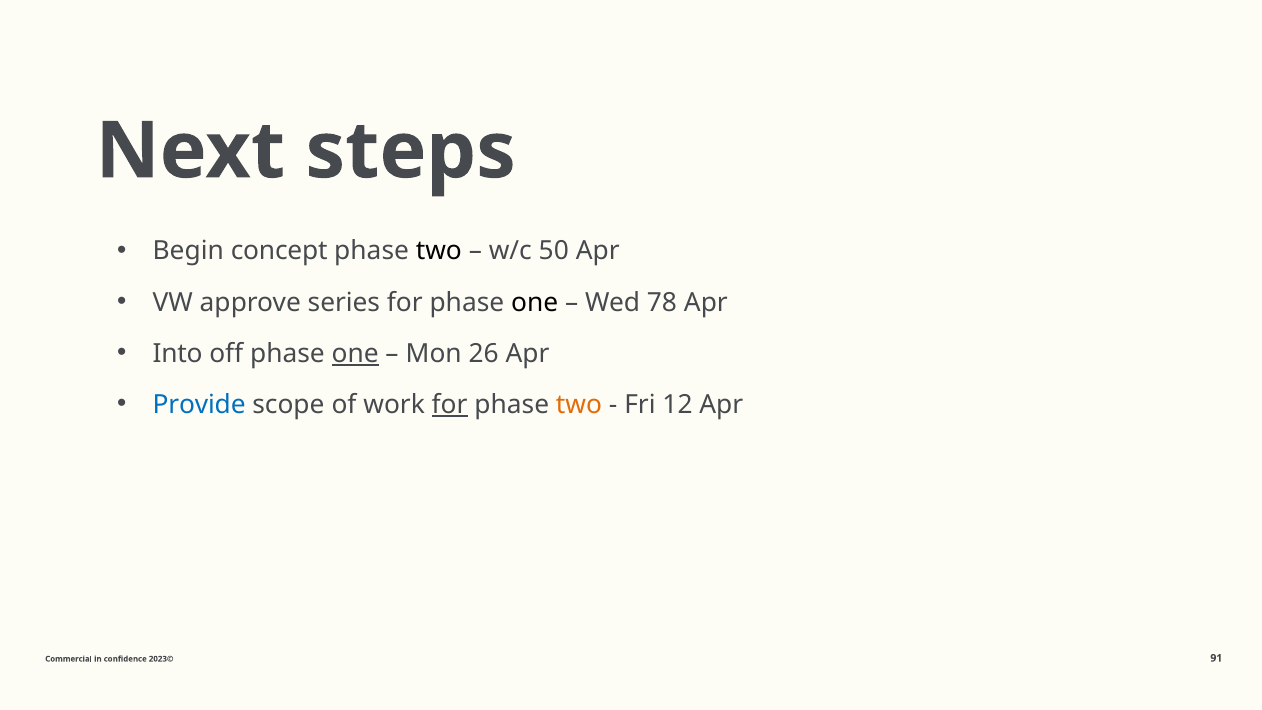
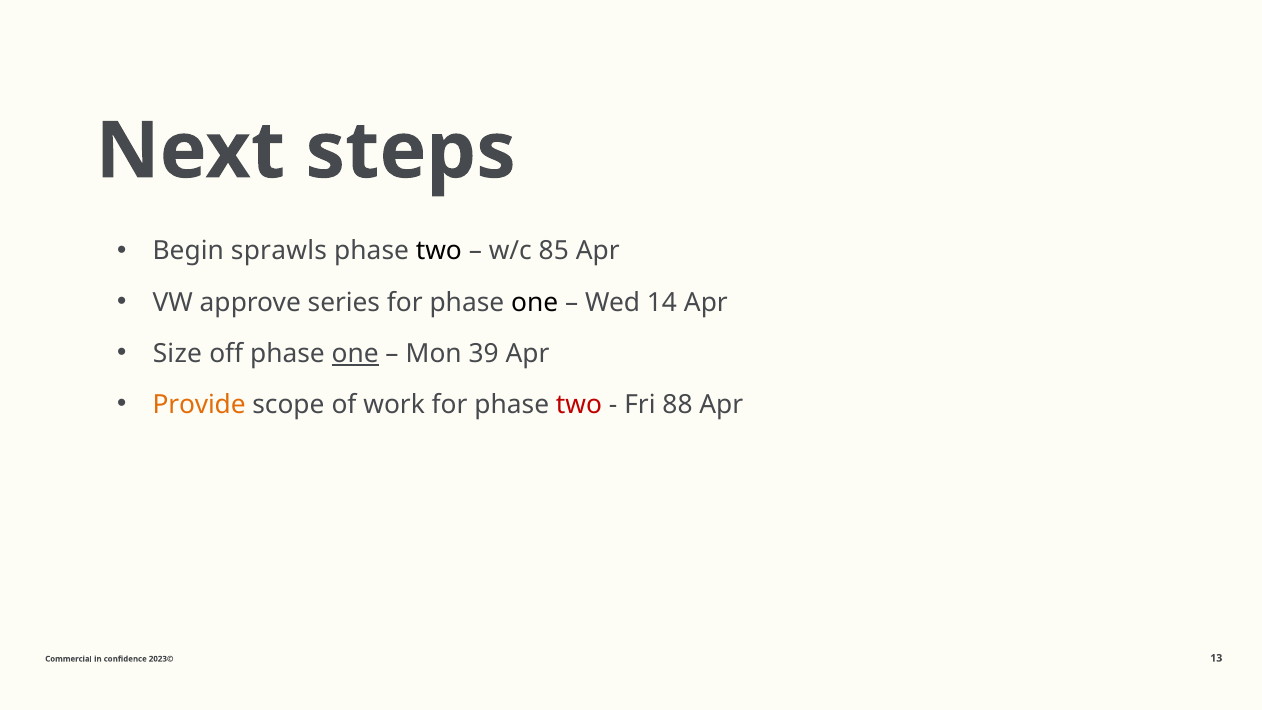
concept: concept -> sprawls (279, 251)
50: 50 -> 85 (554, 251)
78: 78 -> 14 (662, 302)
Into: Into -> Size (177, 353)
26: 26 -> 39 (484, 353)
Provide colour: blue -> orange (199, 404)
for underline: present -> none (450, 404)
two colour: orange -> red (579, 404)
12: 12 -> 88 (678, 404)
91: 91 -> 13 (1216, 658)
